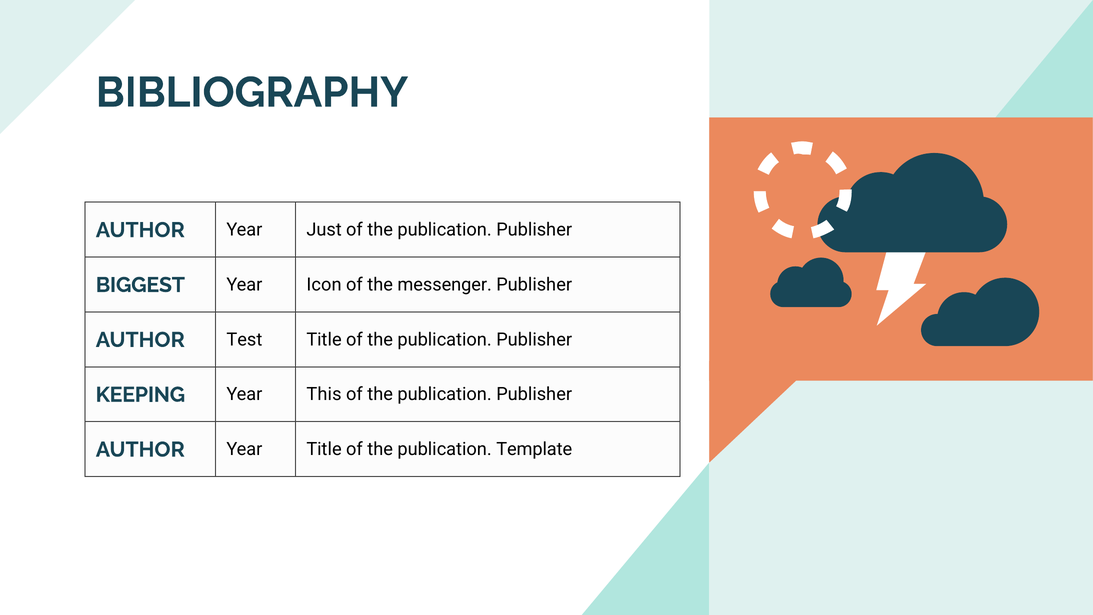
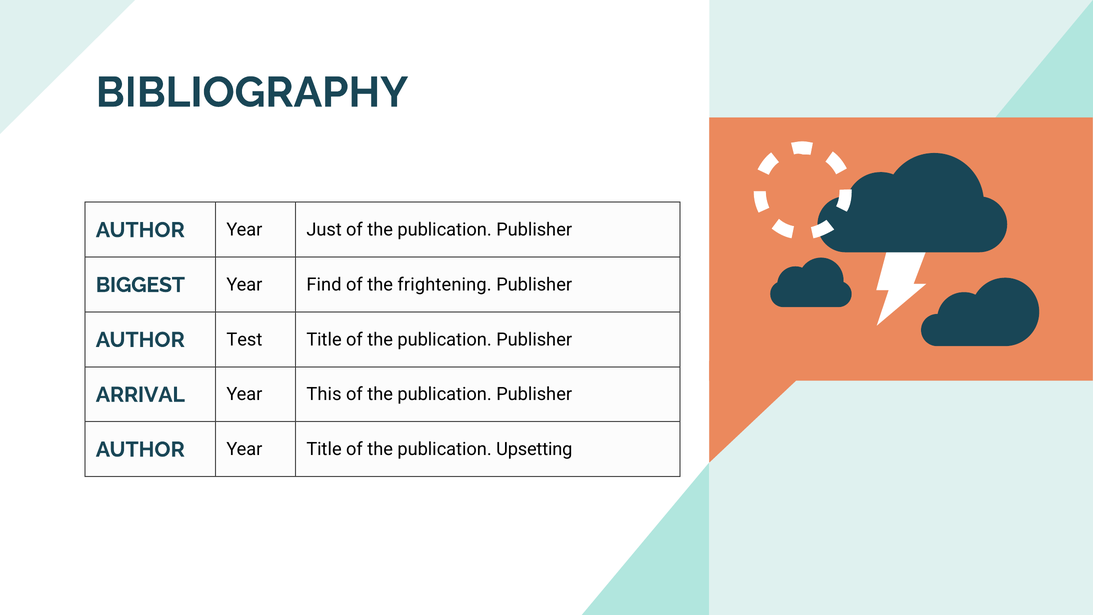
Icon: Icon -> Find (324, 285)
messenger: messenger -> frightening (445, 285)
KEEPING: KEEPING -> ARRIVAL (140, 395)
Template: Template -> Upsetting (534, 449)
